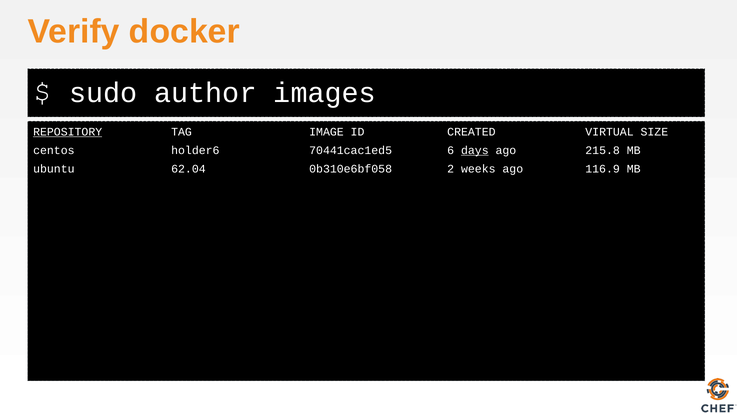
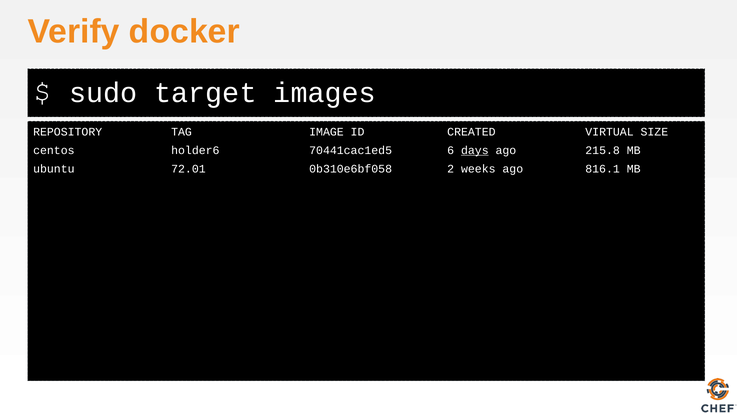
author: author -> target (205, 93)
REPOSITORY underline: present -> none (68, 132)
62.04: 62.04 -> 72.01 (188, 169)
116.9: 116.9 -> 816.1 (603, 169)
